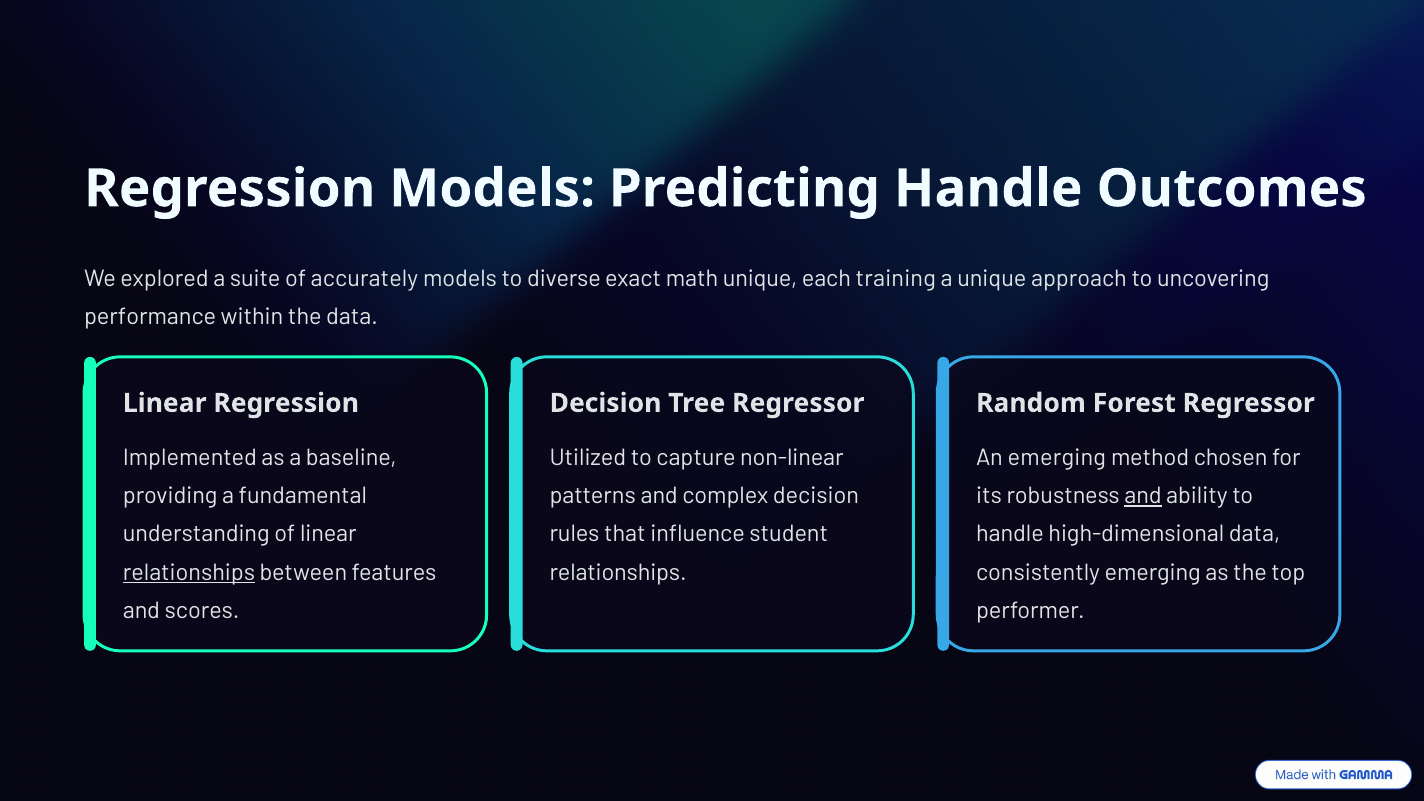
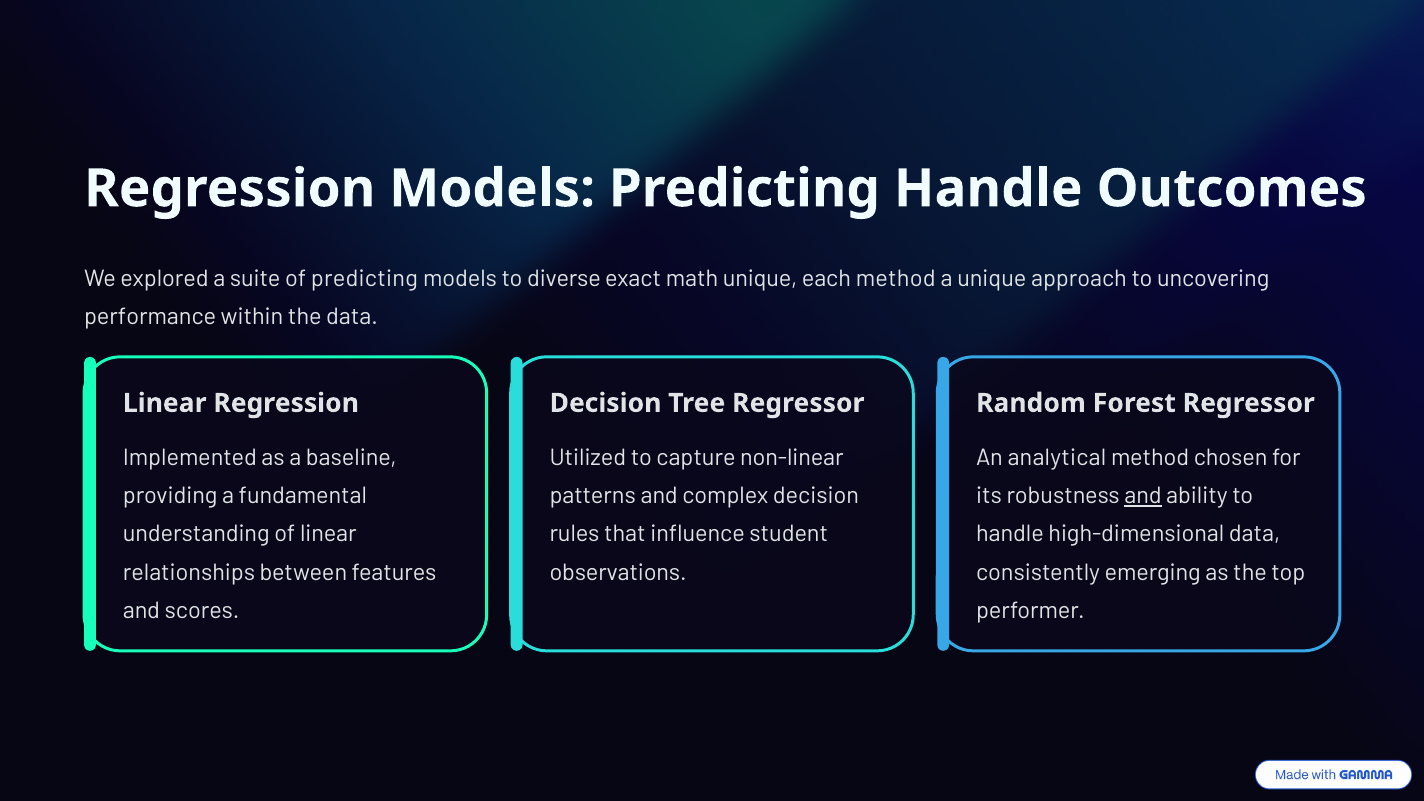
of accurately: accurately -> predicting (364, 279)
each training: training -> method (896, 279)
An emerging: emerging -> analytical (1057, 458)
relationships underline: present -> none (189, 573)
relationships: relationships -> observations (618, 573)
